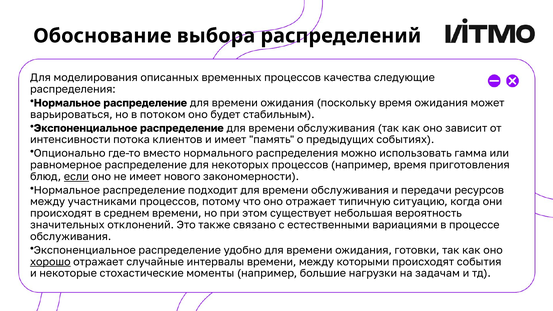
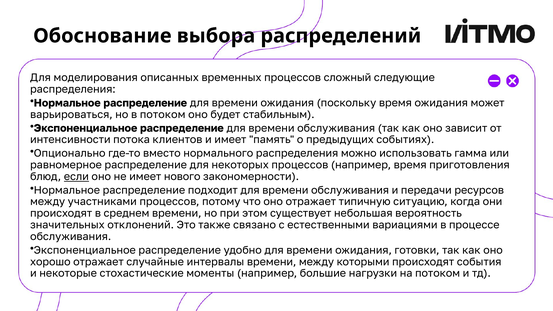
качества: качества -> сложный (347, 78)
хорошо underline: present -> none (50, 262)
на задачам: задачам -> потоком (438, 273)
